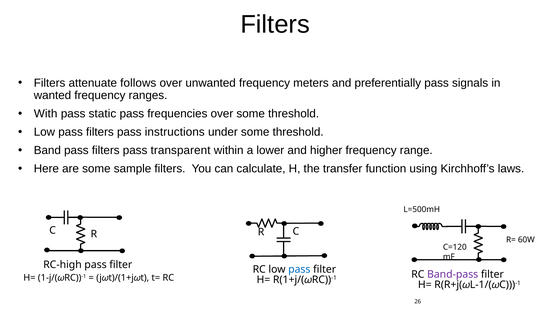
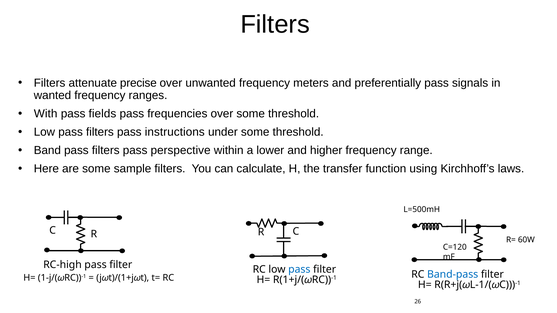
follows: follows -> precise (138, 83)
static: static -> fields (102, 114)
transparent: transparent -> perspective (181, 151)
Band-pass colour: purple -> blue (453, 275)
